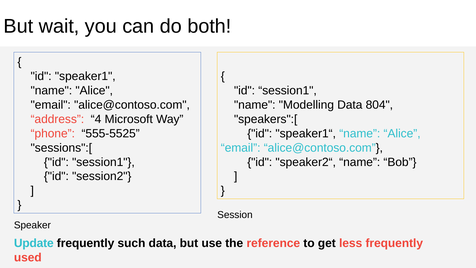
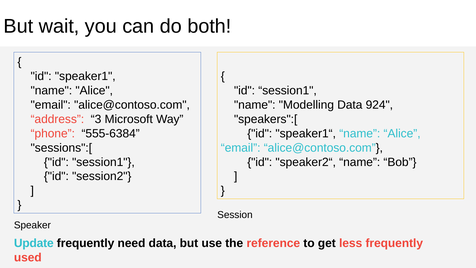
804: 804 -> 924 (379, 105)
4: 4 -> 3 (96, 119)
555-5525: 555-5525 -> 555-6384 (111, 133)
such: such -> need (131, 243)
